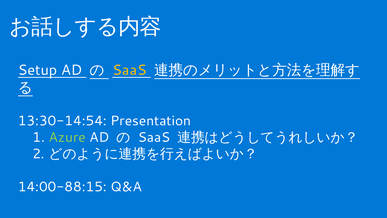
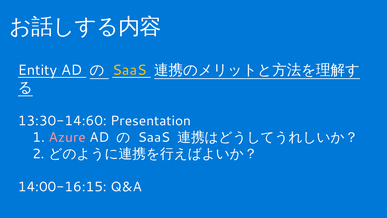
Setup: Setup -> Entity (38, 70)
13:30-14:54: 13:30-14:54 -> 13:30-14:60 (62, 121)
Azure colour: light green -> pink (67, 137)
14:00-88:15: 14:00-88:15 -> 14:00-16:15 (62, 186)
